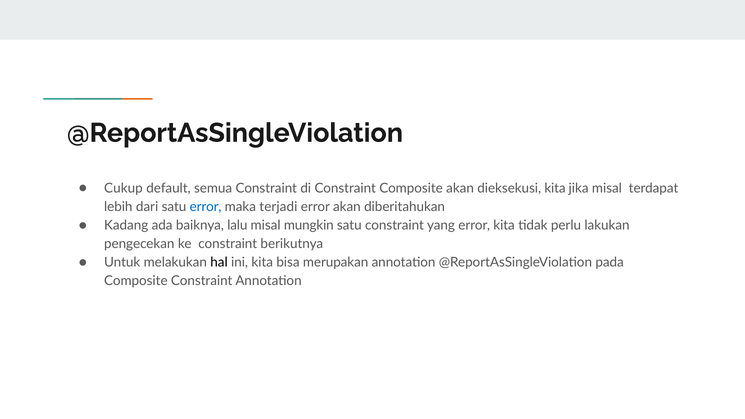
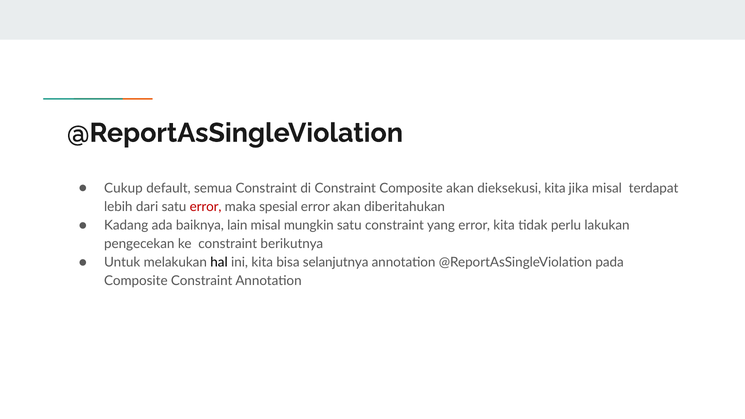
error colour: blue -> red (206, 207)
terjadi: terjadi -> spesial (278, 207)
lalu: lalu -> lain (237, 225)
merupakan: merupakan -> selanjutnya (336, 263)
